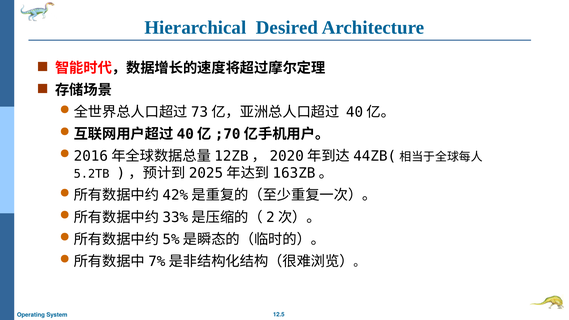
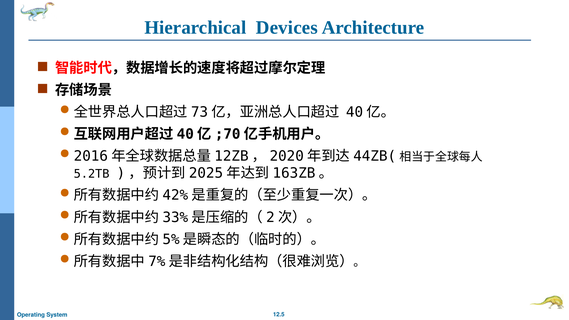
Desired: Desired -> Devices (287, 28)
